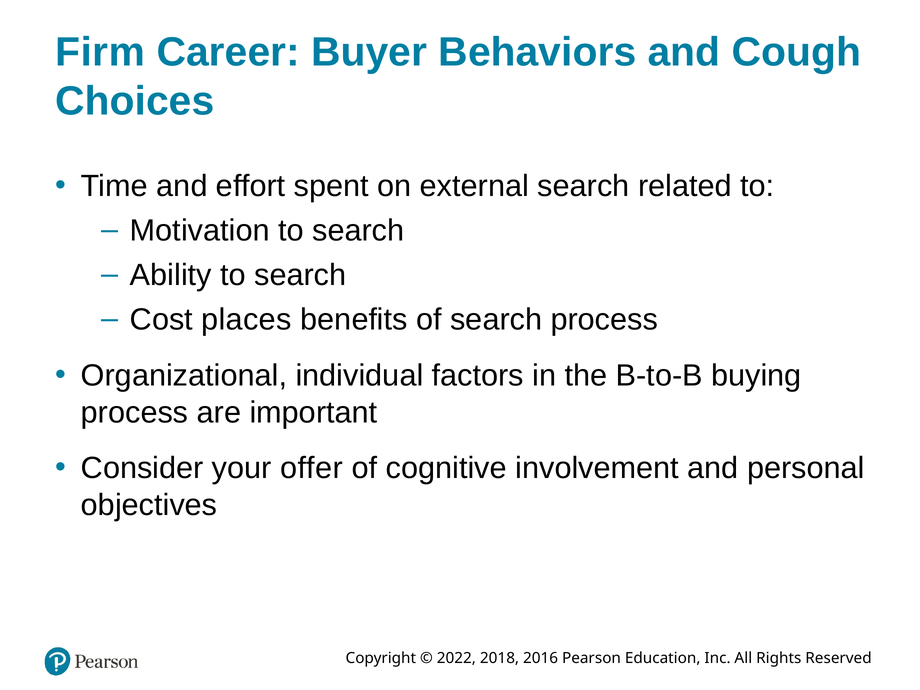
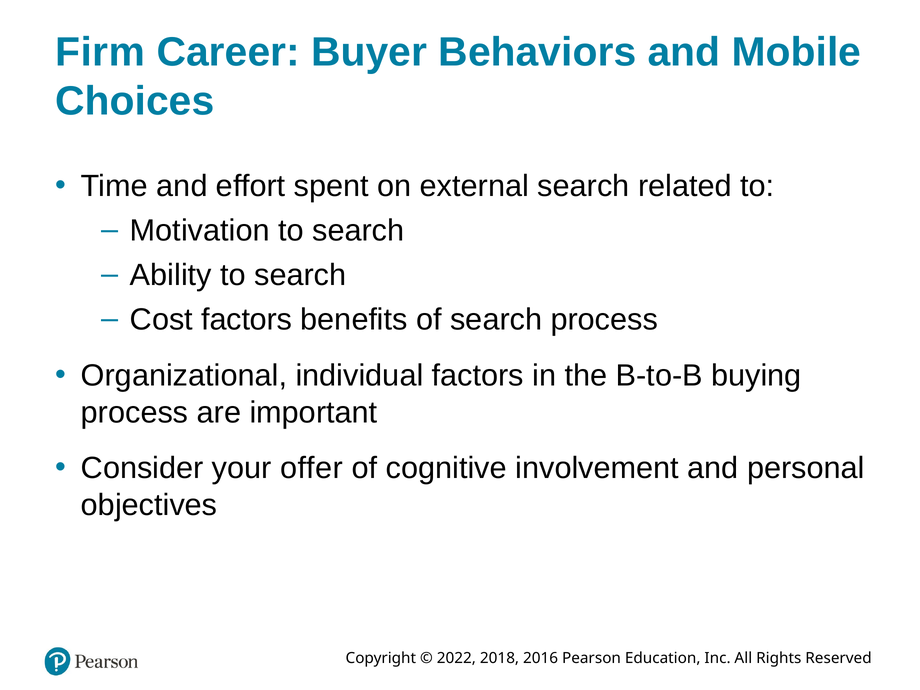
Cough: Cough -> Mobile (796, 52)
Cost places: places -> factors (247, 320)
